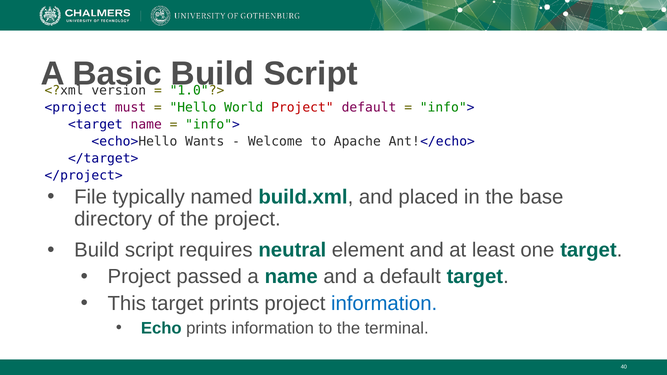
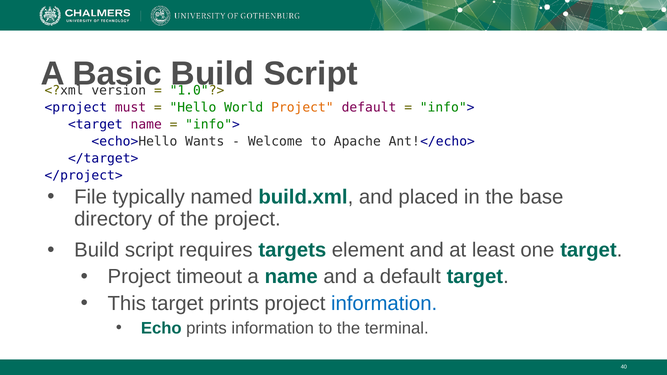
Project colour: red -> orange (302, 108)
neutral: neutral -> targets (292, 250)
passed: passed -> timeout (209, 277)
